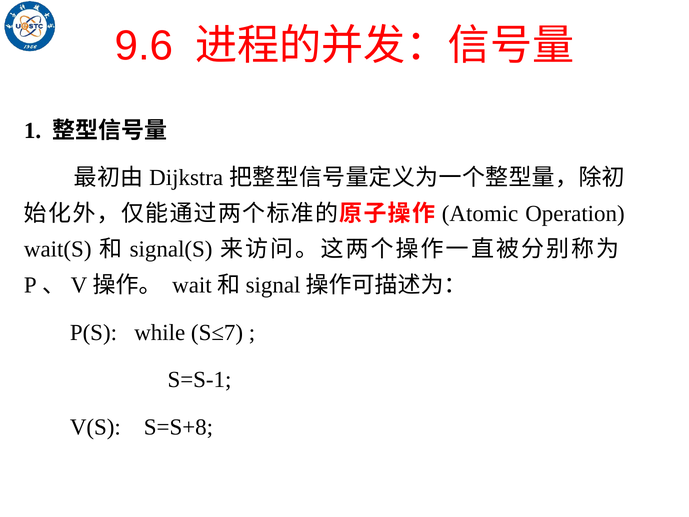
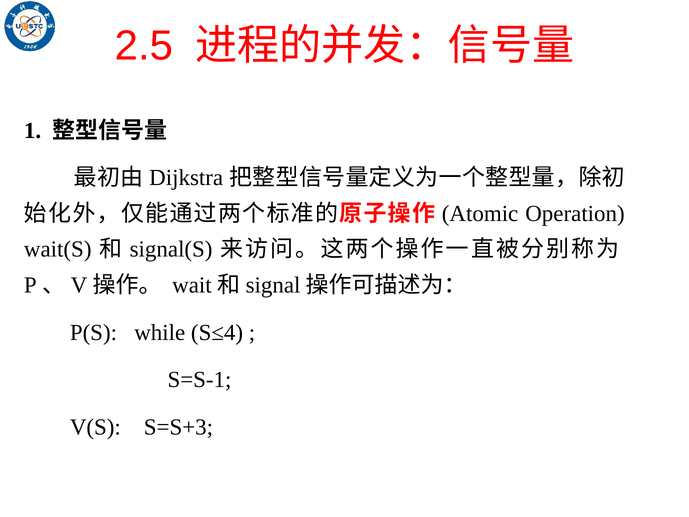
9.6: 9.6 -> 2.5 (144, 46)
S≤7: S≤7 -> S≤4 (217, 332)
S=S+8: S=S+8 -> S=S+3 (178, 427)
